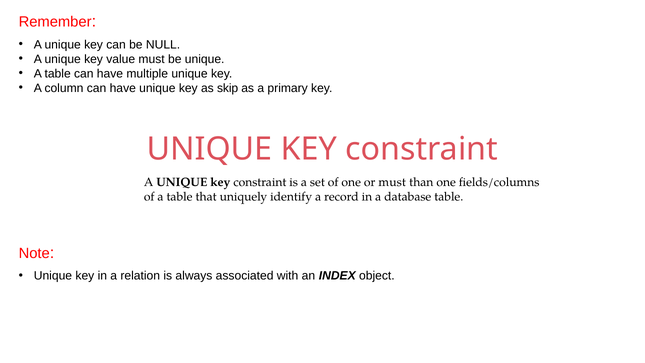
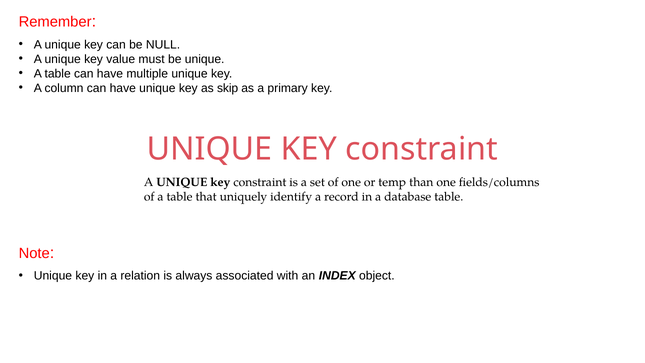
or must: must -> temp (392, 182)
